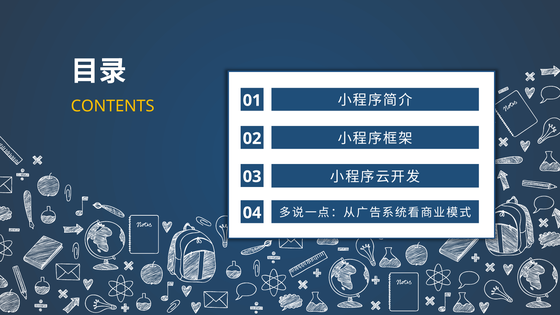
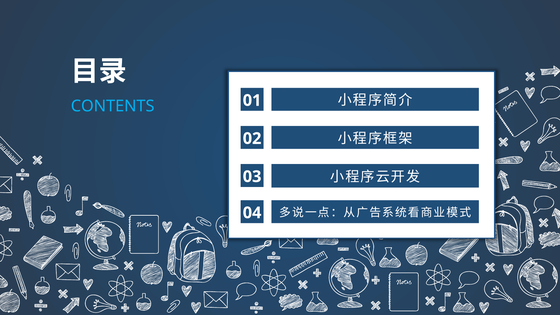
CONTENTS colour: yellow -> light blue (113, 106)
